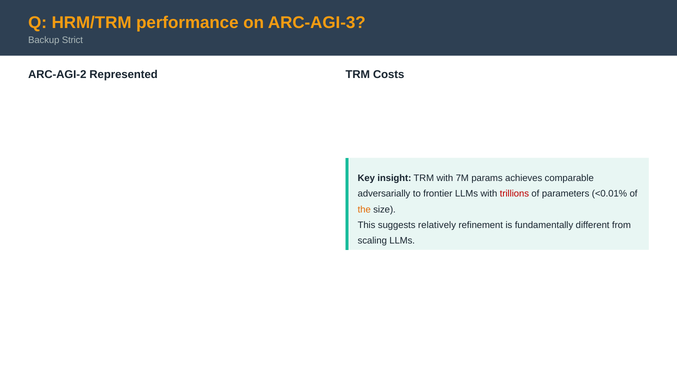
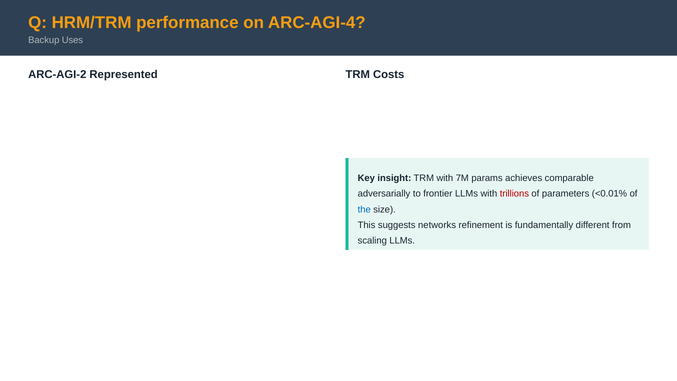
ARC-AGI-3: ARC-AGI-3 -> ARC-AGI-4 (317, 23)
Strict: Strict -> Uses (72, 40)
the colour: orange -> blue (364, 210)
relatively: relatively -> networks (437, 225)
